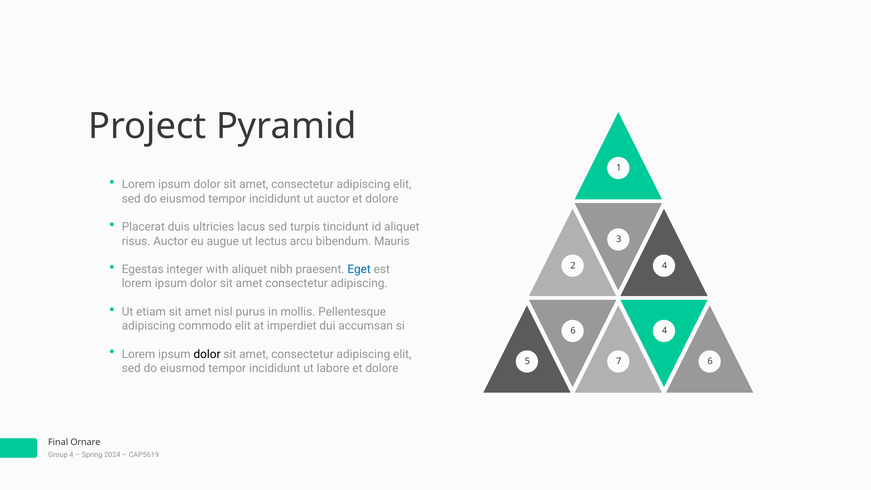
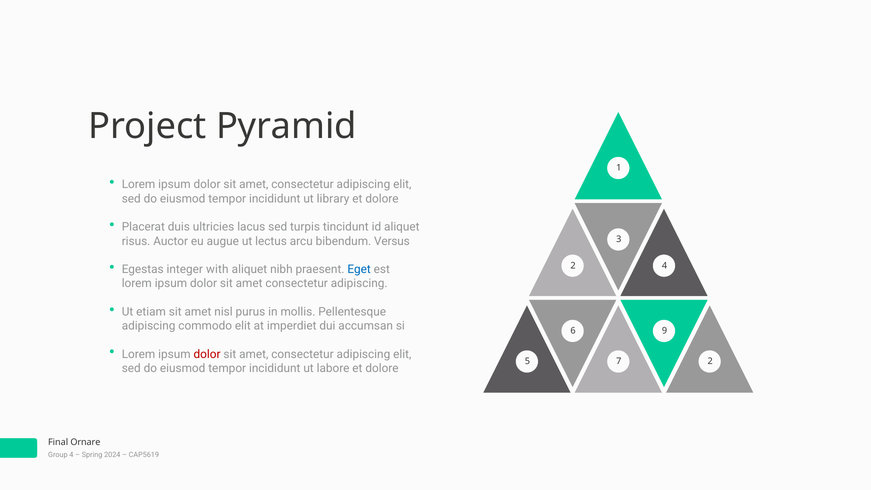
ut auctor: auctor -> library (333, 199)
Mauris: Mauris -> Versus (392, 241)
6 4: 4 -> 9 (664, 331)
dolor colour: black -> red (207, 354)
7 6: 6 -> 2 (710, 361)
